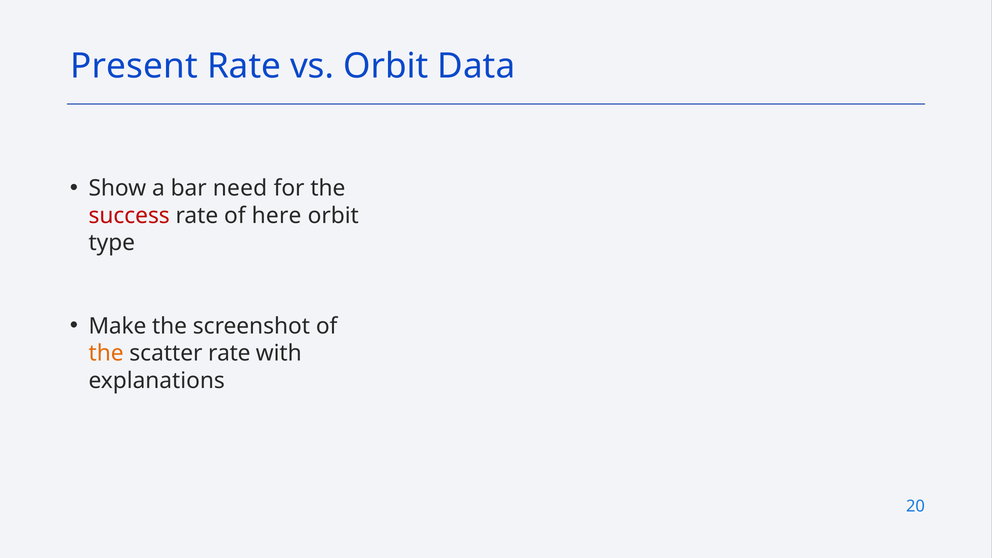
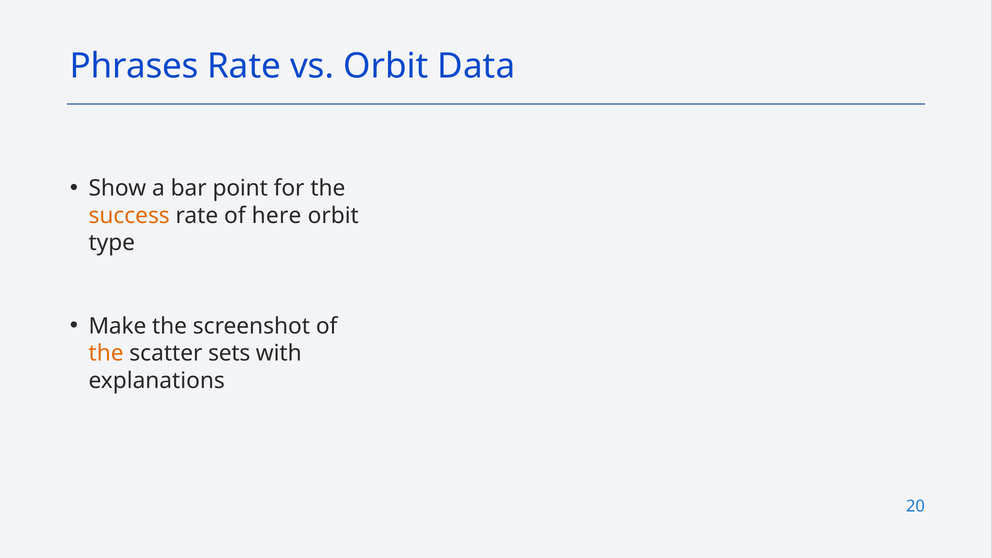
Present: Present -> Phrases (134, 66)
need: need -> point (240, 188)
success colour: red -> orange (129, 216)
scatter rate: rate -> sets (229, 353)
